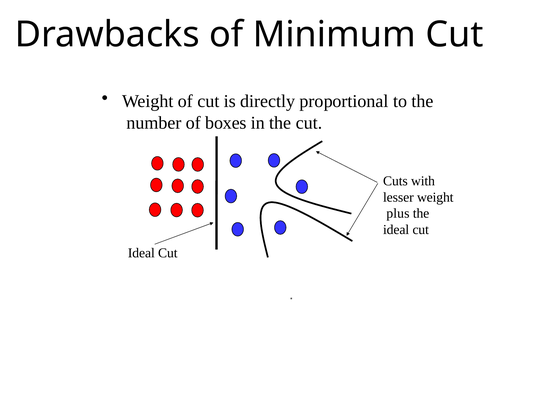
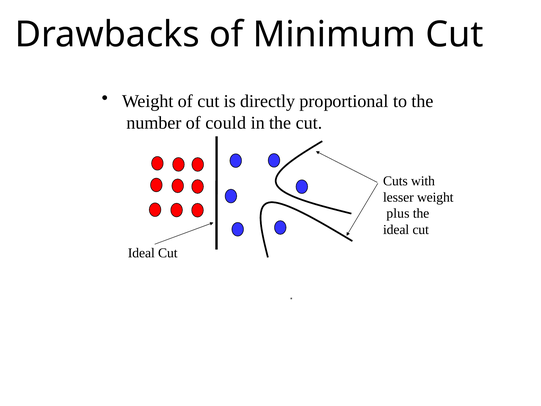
boxes: boxes -> could (226, 123)
